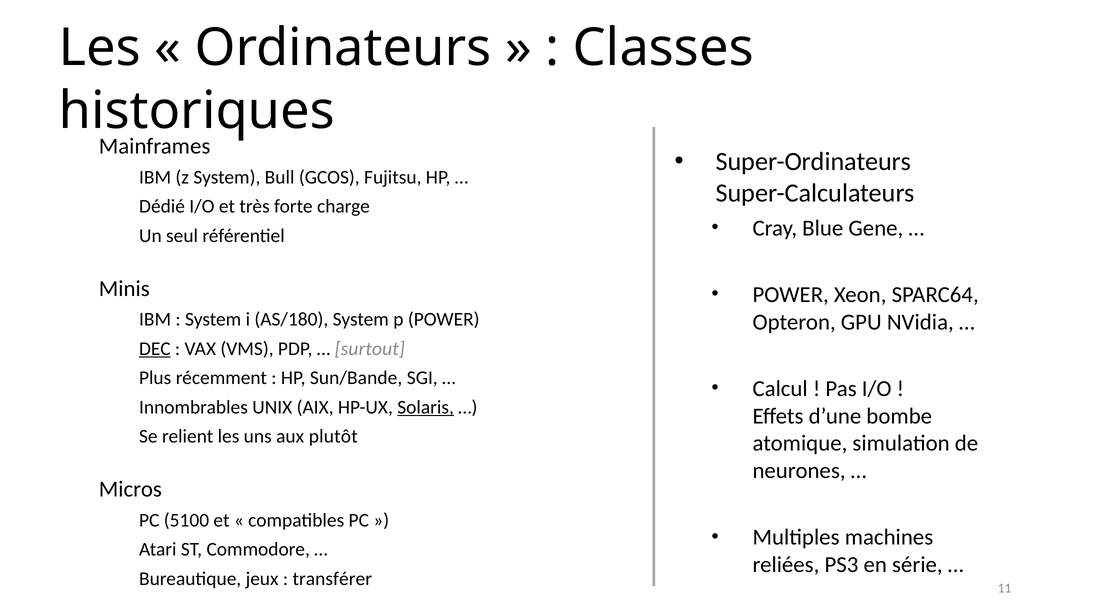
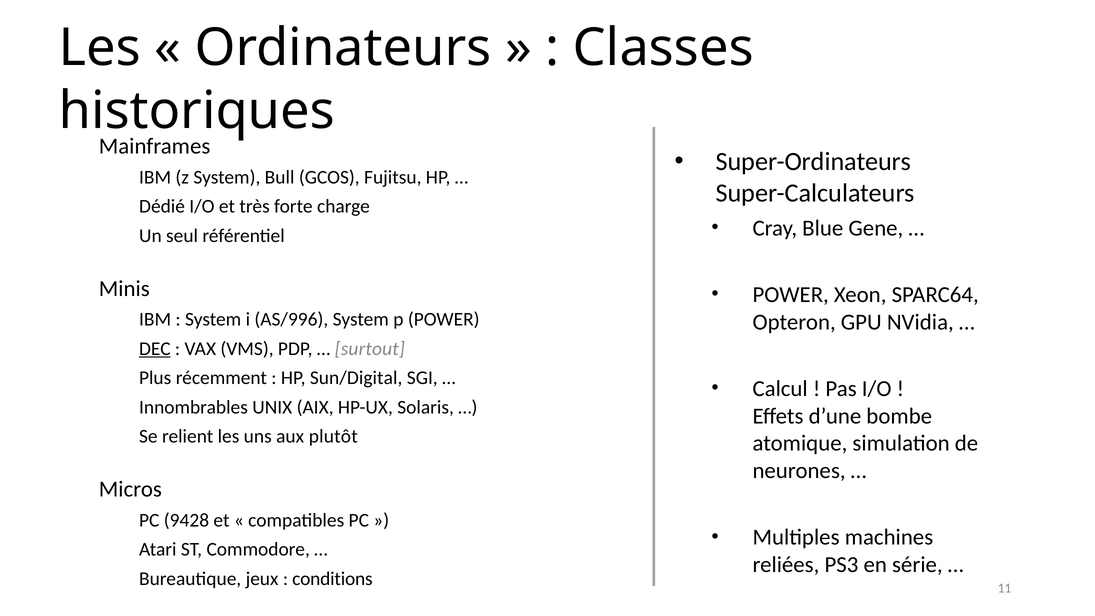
AS/180: AS/180 -> AS/996 (291, 320)
Sun/Bande: Sun/Bande -> Sun/Digital (356, 378)
Solaris underline: present -> none (426, 407)
5100: 5100 -> 9428 (186, 520)
transférer: transférer -> conditions (332, 579)
